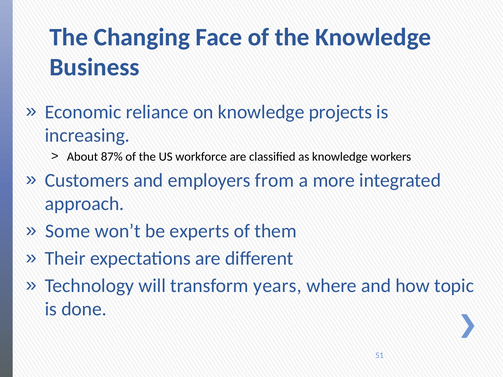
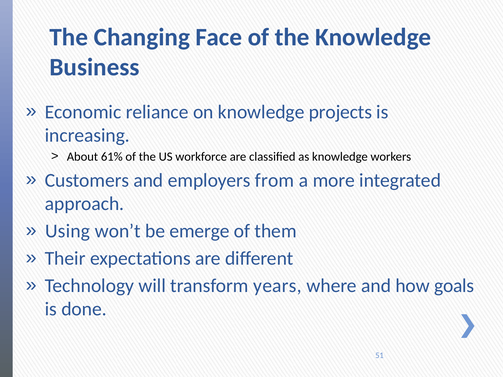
87%: 87% -> 61% (112, 157)
Some: Some -> Using (68, 231)
experts: experts -> emerge (200, 231)
topic: topic -> goals (454, 286)
